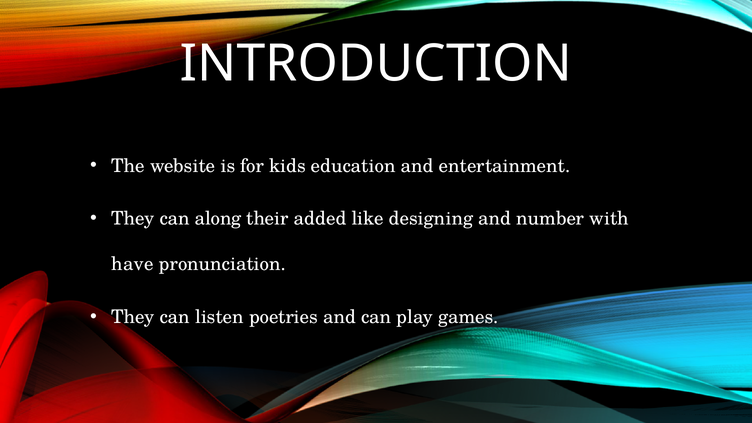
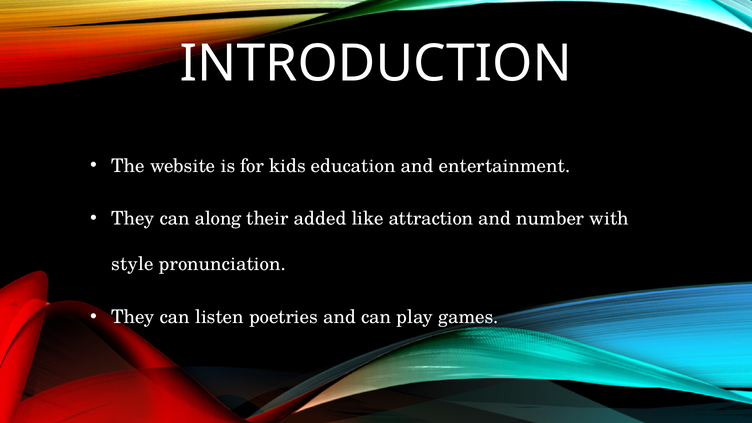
designing: designing -> attraction (431, 219)
have: have -> style (132, 264)
